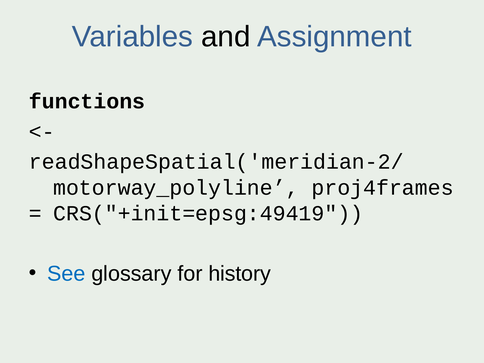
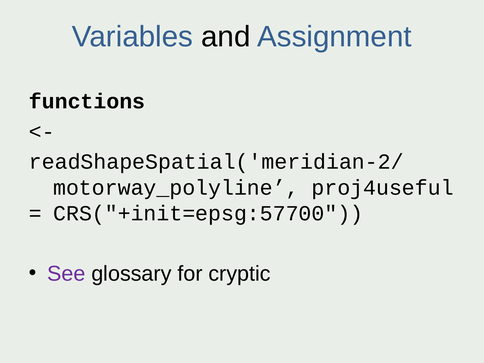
proj4frames: proj4frames -> proj4useful (383, 188)
CRS("+init=epsg:49419: CRS("+init=epsg:49419 -> CRS("+init=epsg:57700 (208, 213)
See colour: blue -> purple (66, 274)
history: history -> cryptic (240, 274)
